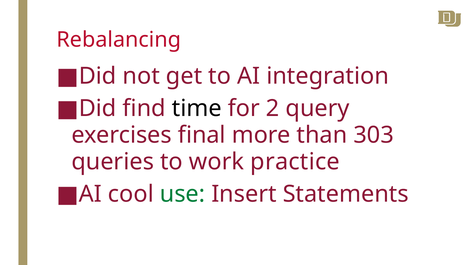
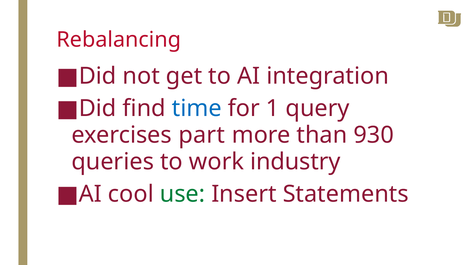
time colour: black -> blue (197, 108)
2: 2 -> 1 (273, 108)
final: final -> part (202, 135)
303: 303 -> 930 (374, 135)
practice: practice -> industry (295, 162)
